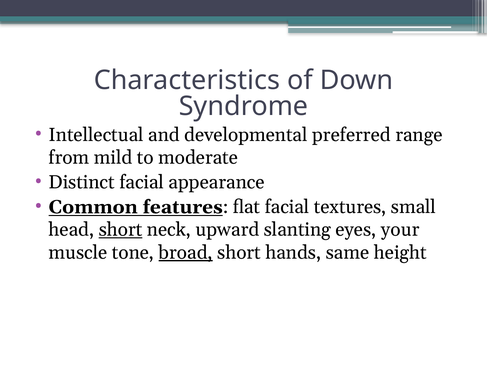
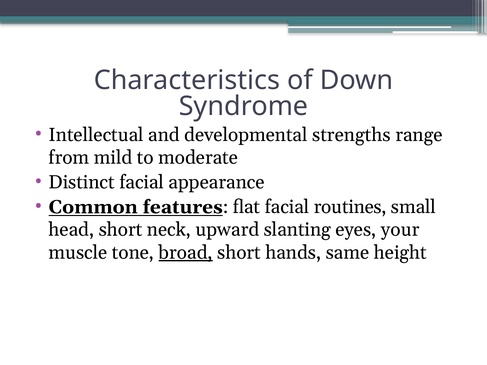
preferred: preferred -> strengths (351, 135)
textures: textures -> routines (350, 207)
short underline: present -> none (121, 230)
